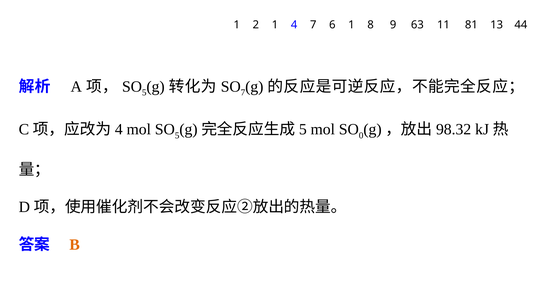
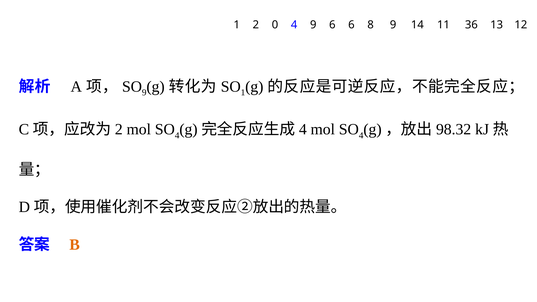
2 1: 1 -> 0 (275, 25)
4 7: 7 -> 9 (313, 25)
6 1: 1 -> 6 (351, 25)
63: 63 -> 14 (417, 25)
81: 81 -> 36 (471, 25)
44: 44 -> 12 (521, 25)
5: 5 -> 9 (144, 93)
7: 7 -> 1 (243, 93)
4: 4 -> 2 (119, 129)
5: 5 -> 4 (177, 135)
5: 5 -> 4 (303, 129)
0: 0 -> 4 (361, 135)
